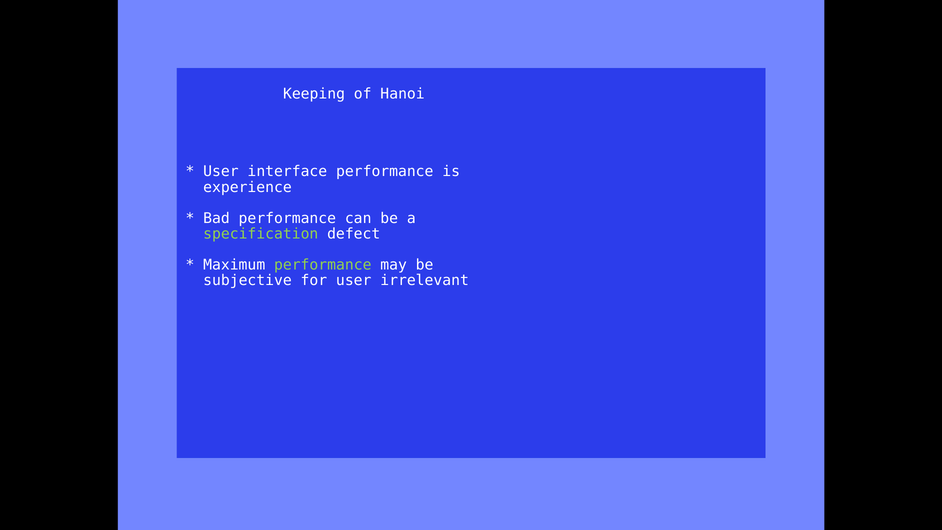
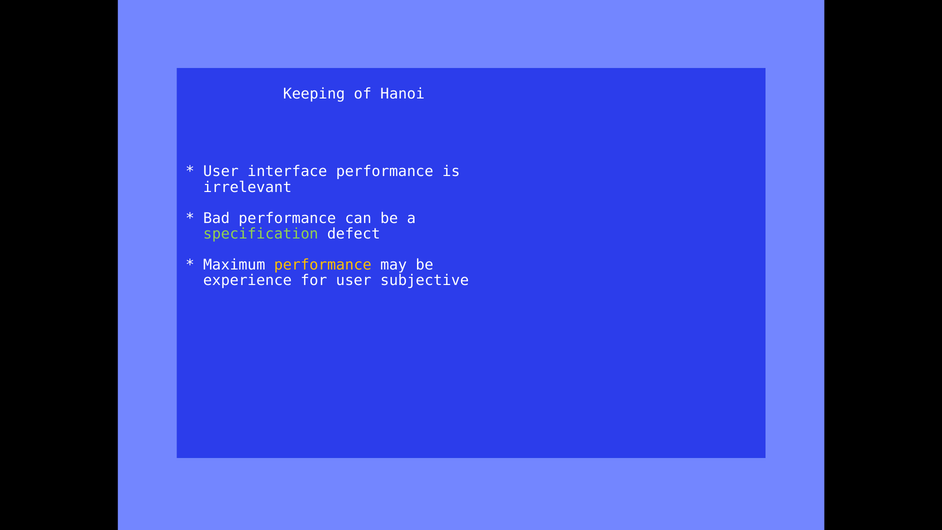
experience: experience -> irrelevant (247, 187)
performance colour: light green -> yellow (323, 265)
subjective: subjective -> experience (247, 280)
irrelevant: irrelevant -> subjective (425, 280)
